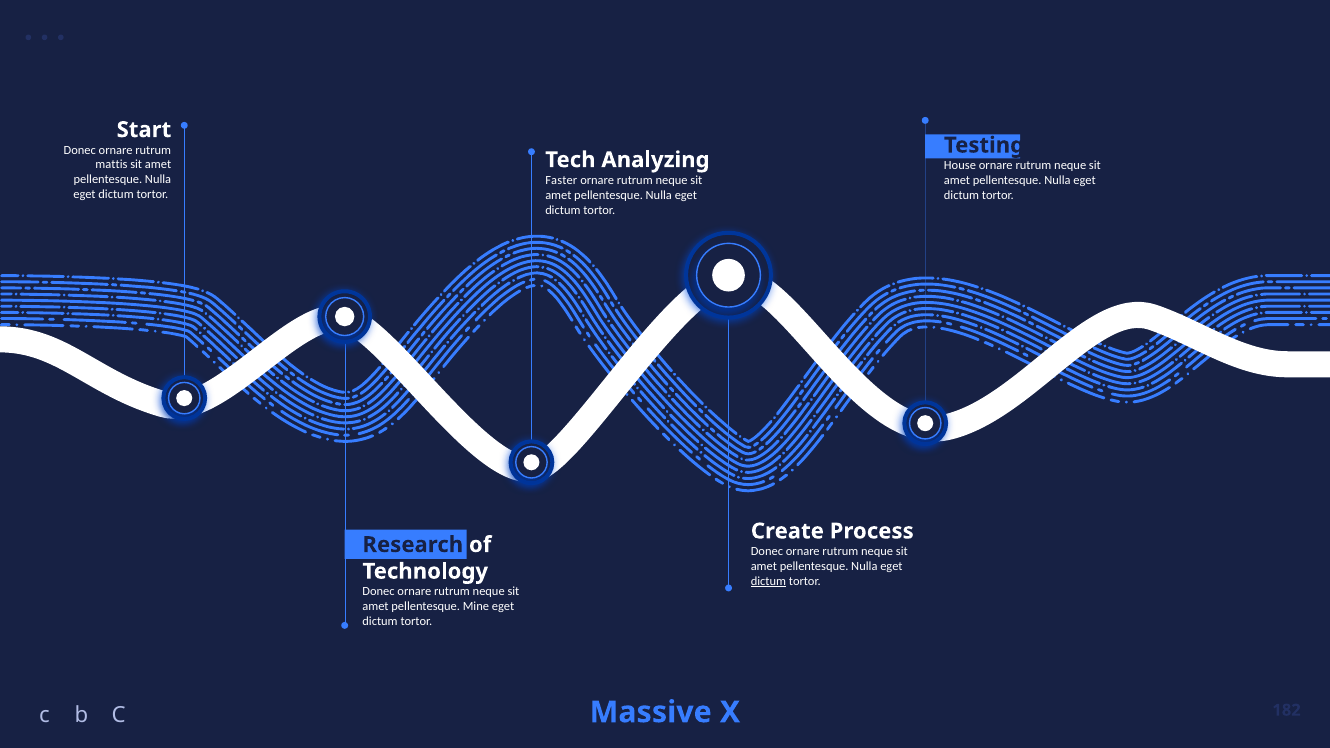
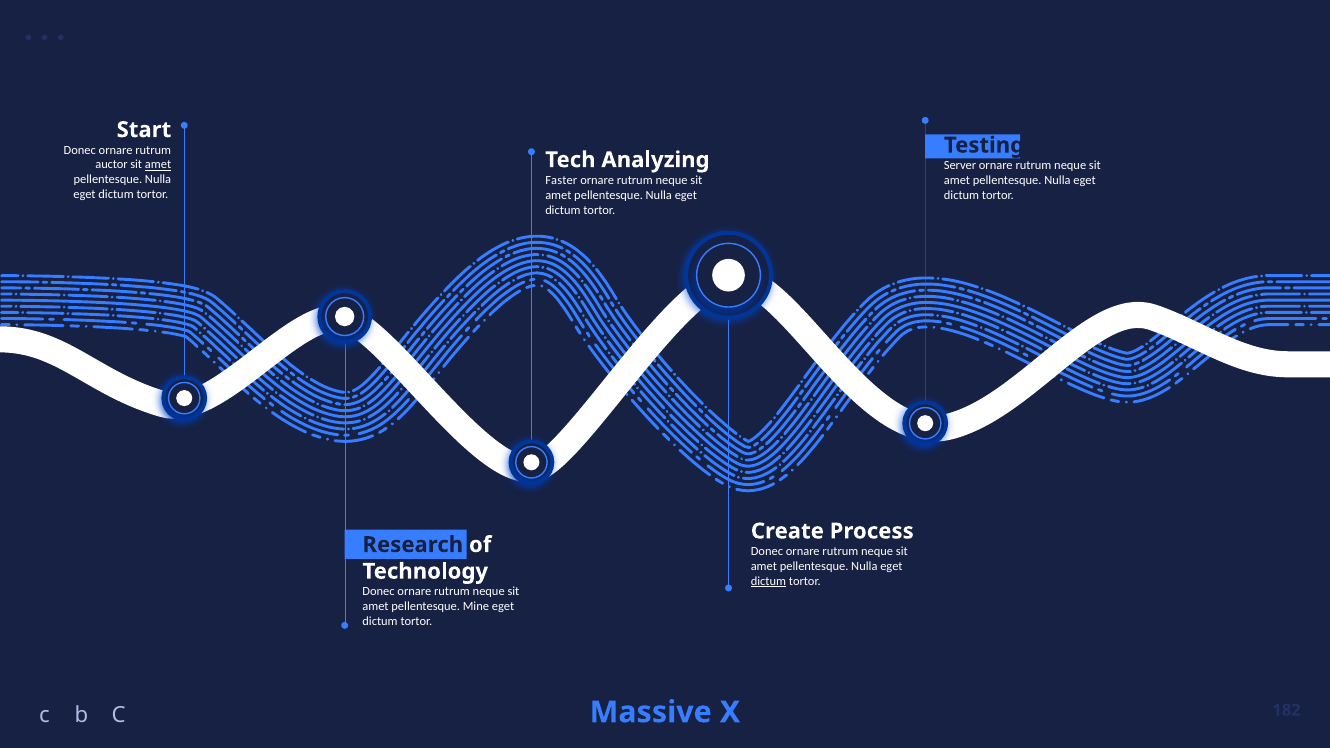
mattis: mattis -> auctor (112, 165)
amet underline: none -> present (158, 165)
House: House -> Server (960, 165)
